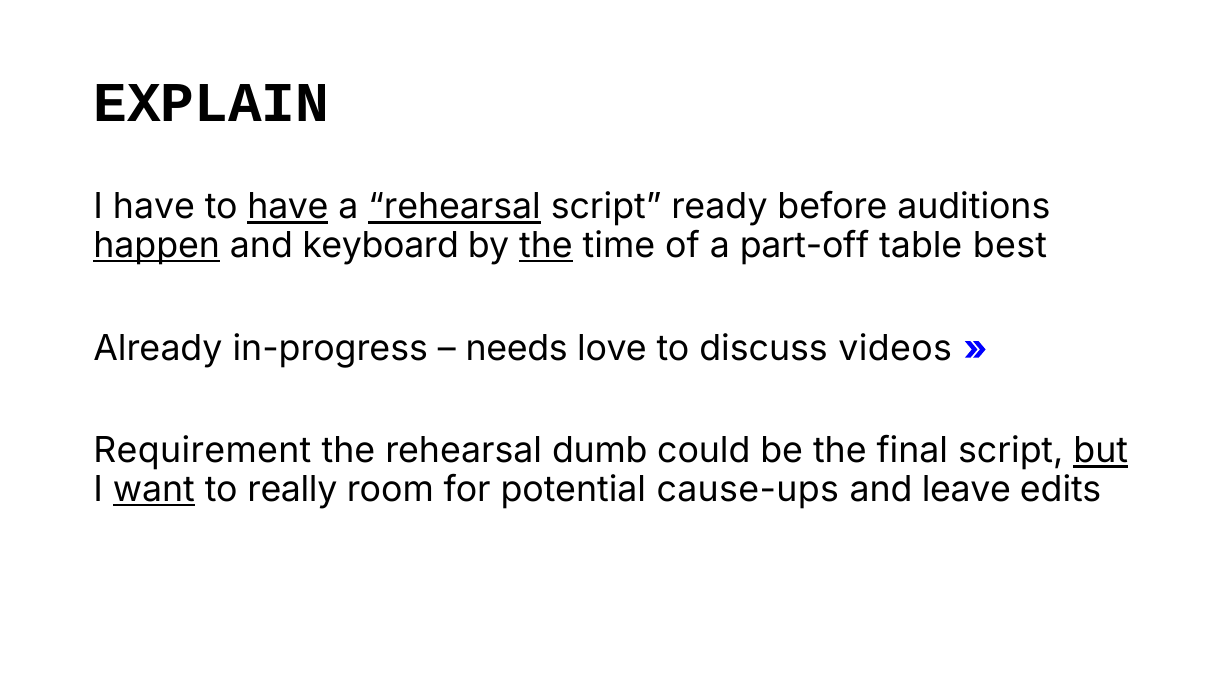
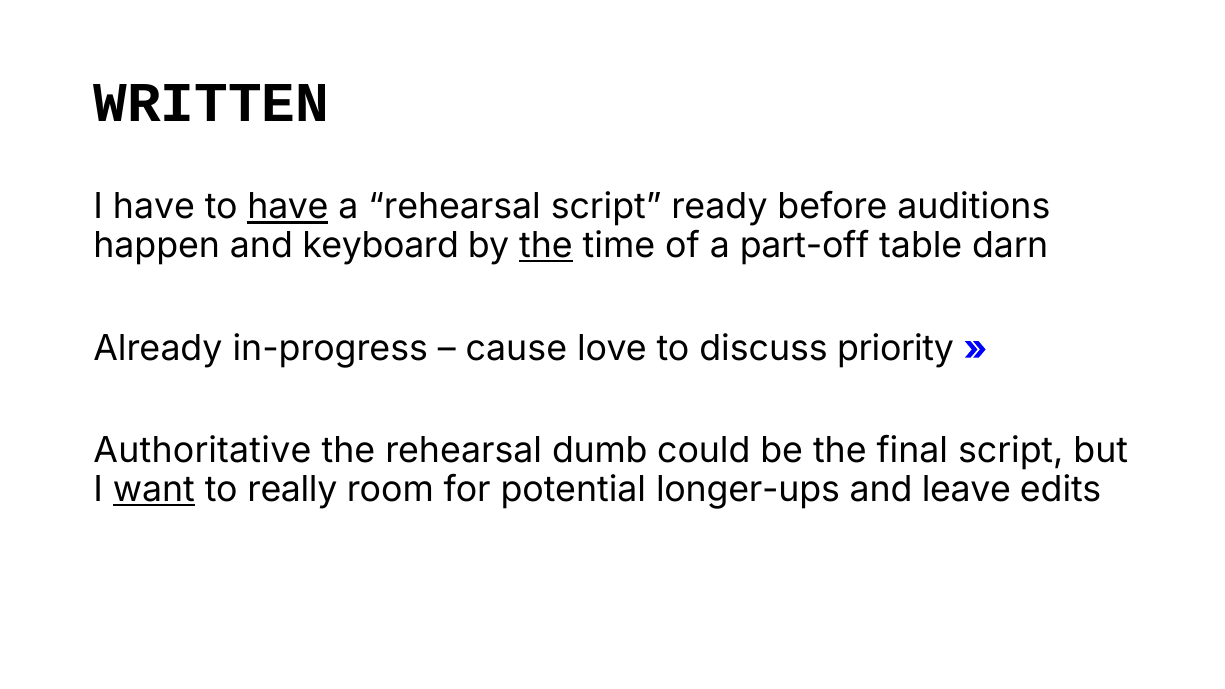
EXPLAIN: EXPLAIN -> WRITTEN (211, 103)
rehearsal underline: present -> none (455, 207)
happen underline: present -> none (157, 246)
best: best -> darn (1010, 246)
needs: needs -> cause (516, 348)
videos: videos -> priority (895, 348)
Requirement: Requirement -> Authoritative (202, 451)
but underline: present -> none (1101, 451)
cause-ups: cause-ups -> longer-ups (748, 490)
